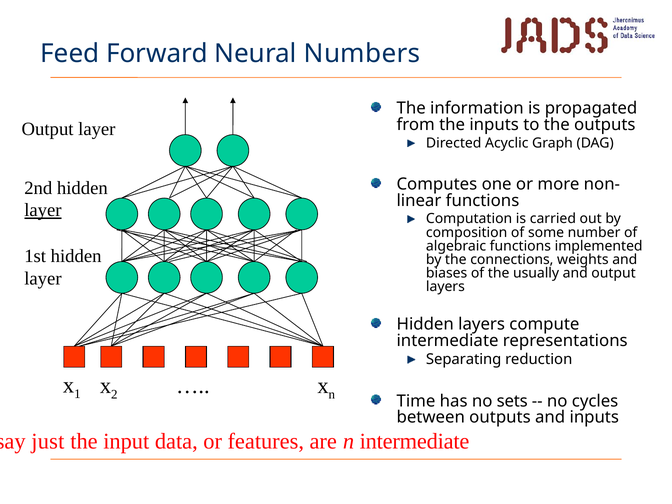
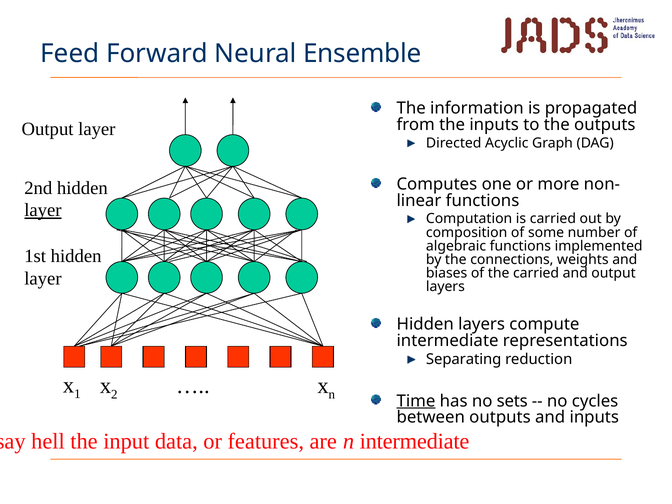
Numbers: Numbers -> Ensemble (362, 54)
the usually: usually -> carried (536, 273)
Time underline: none -> present (416, 401)
just: just -> hell (48, 441)
